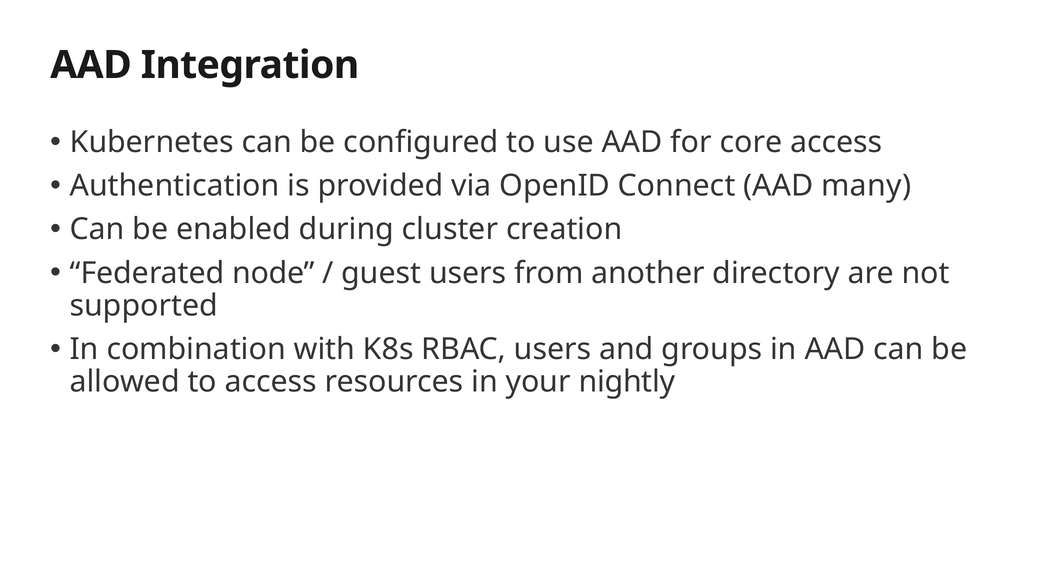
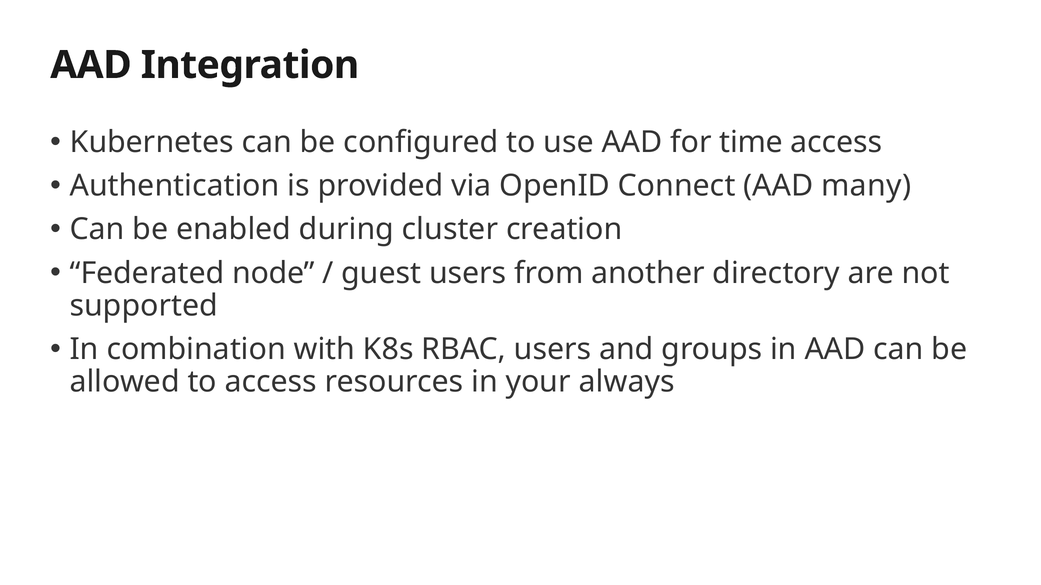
core: core -> time (751, 143)
nightly: nightly -> always (627, 382)
